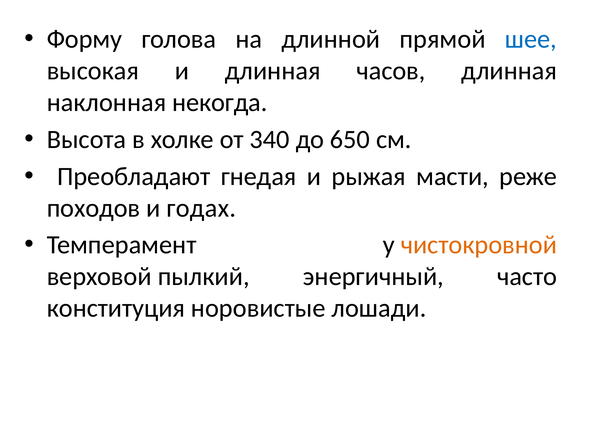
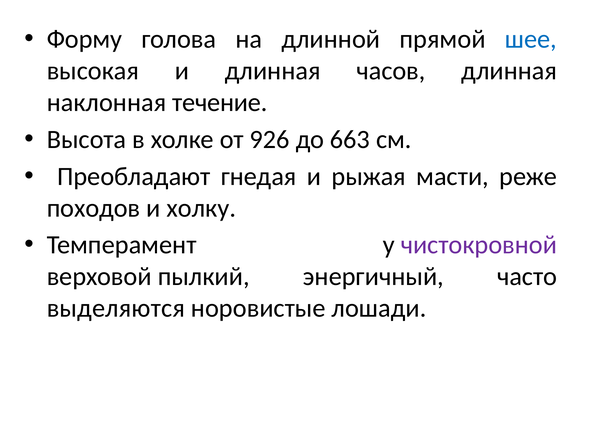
некогда: некогда -> течение (220, 102)
340: 340 -> 926 (270, 139)
650: 650 -> 663 (350, 139)
годах: годах -> холку (201, 208)
чистокровной colour: orange -> purple (479, 245)
конституция: конституция -> выделяются (116, 308)
